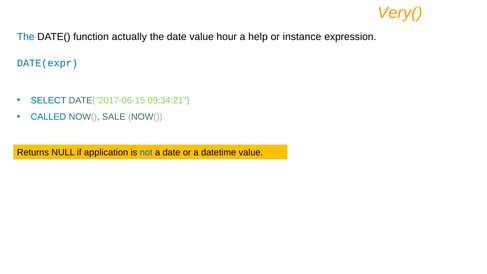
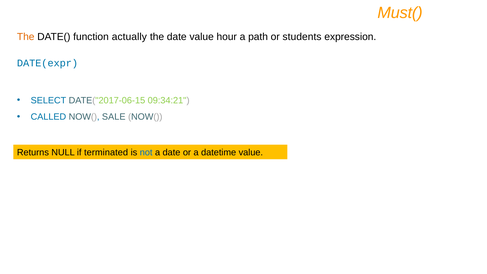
Very(: Very( -> Must( (400, 13)
The colour: blue -> orange (26, 37)
help: help -> path (258, 37)
instance: instance -> students (302, 37)
application: application -> terminated (106, 153)
